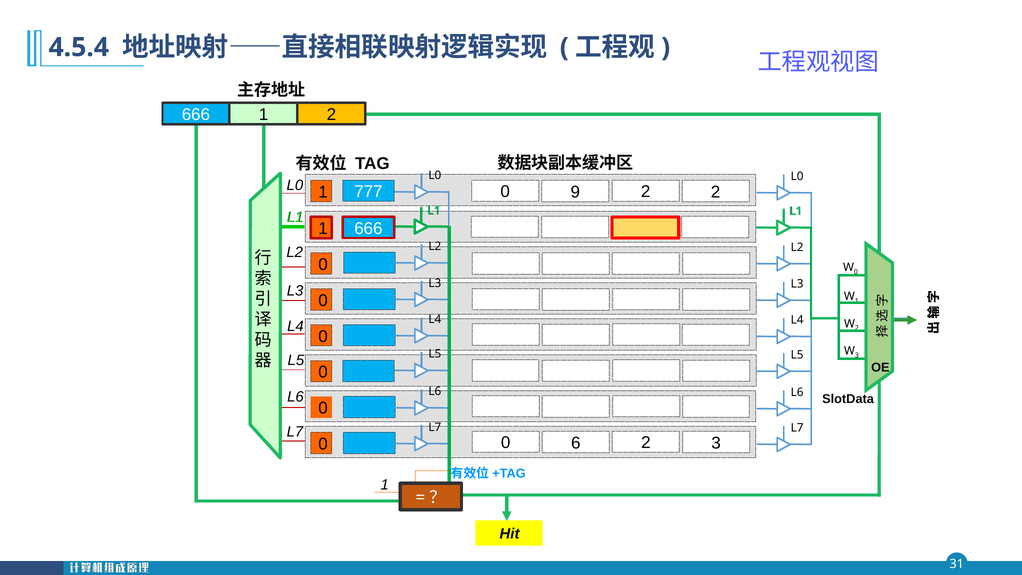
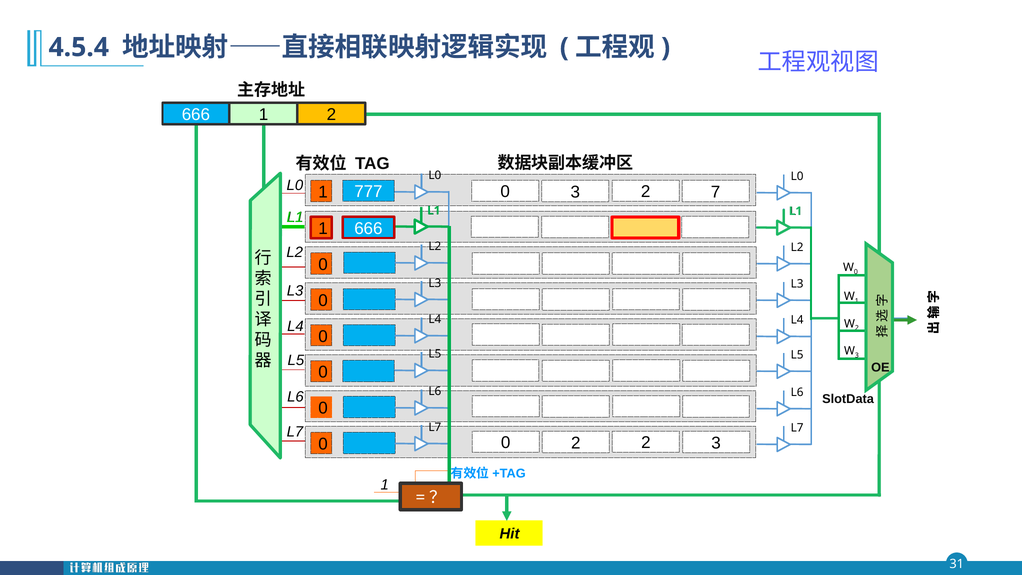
0 9: 9 -> 3 (575, 192)
2 2: 2 -> 7 (716, 192)
0 6: 6 -> 2 (576, 443)
